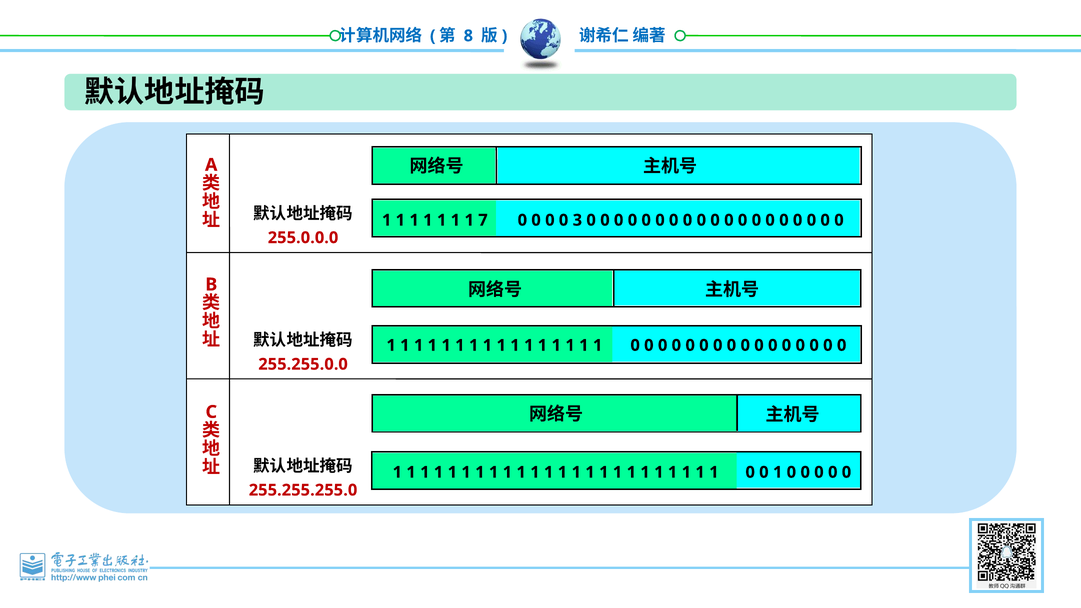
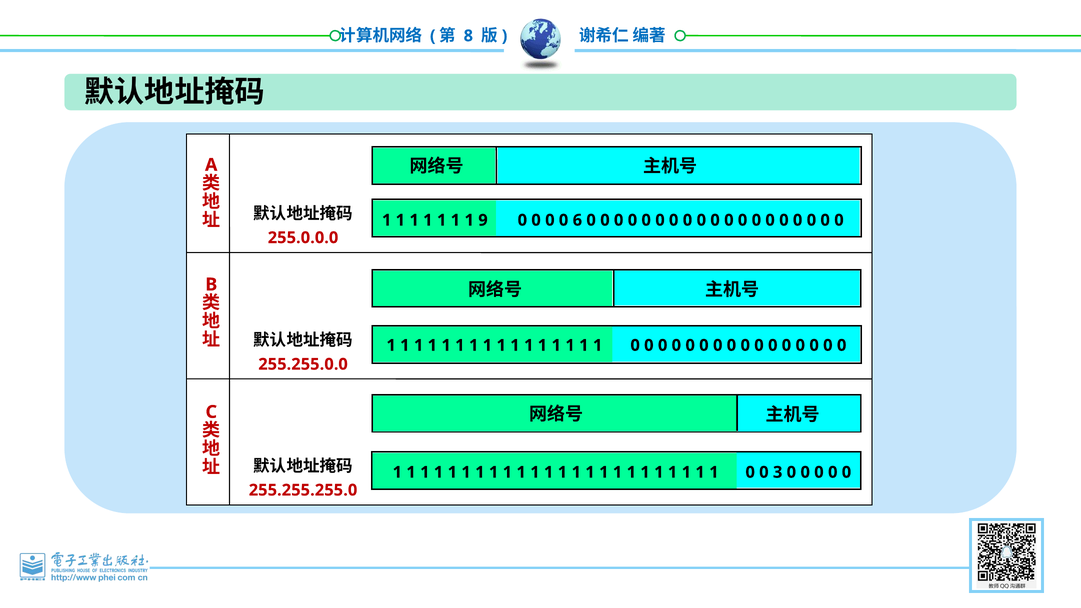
7: 7 -> 9 (483, 220)
3: 3 -> 6 (577, 220)
1 0 0 1: 1 -> 3 (778, 472)
